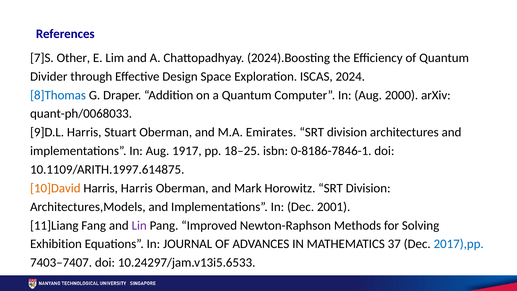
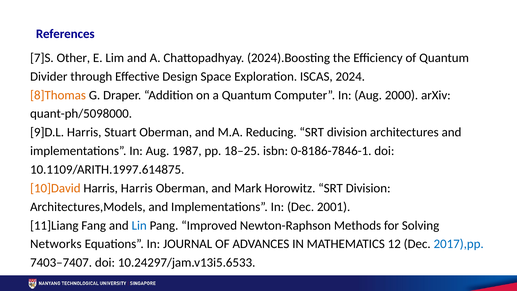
8]Thomas colour: blue -> orange (58, 95)
quant-ph/0068033: quant-ph/0068033 -> quant-ph/5098000 (81, 114)
Emirates: Emirates -> Reducing (271, 132)
1917: 1917 -> 1987 (187, 151)
Lin colour: purple -> blue (139, 225)
Exhibition: Exhibition -> Networks (56, 244)
37: 37 -> 12 (394, 244)
